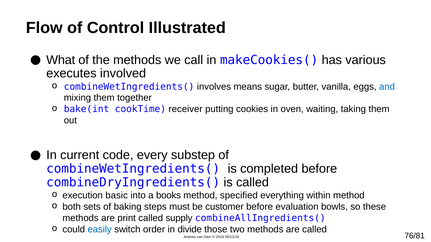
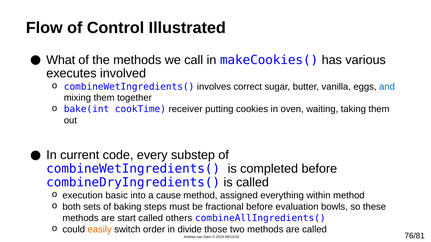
means: means -> correct (248, 87)
books: books -> cause (169, 196)
specified: specified -> assigned (239, 196)
customer: customer -> fractional (225, 207)
print: print -> start (127, 218)
supply: supply -> others (179, 218)
easily colour: blue -> orange (100, 230)
